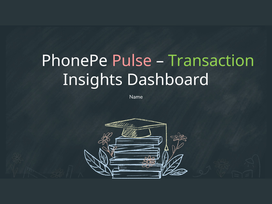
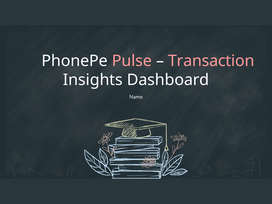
Transaction colour: light green -> pink (211, 61)
